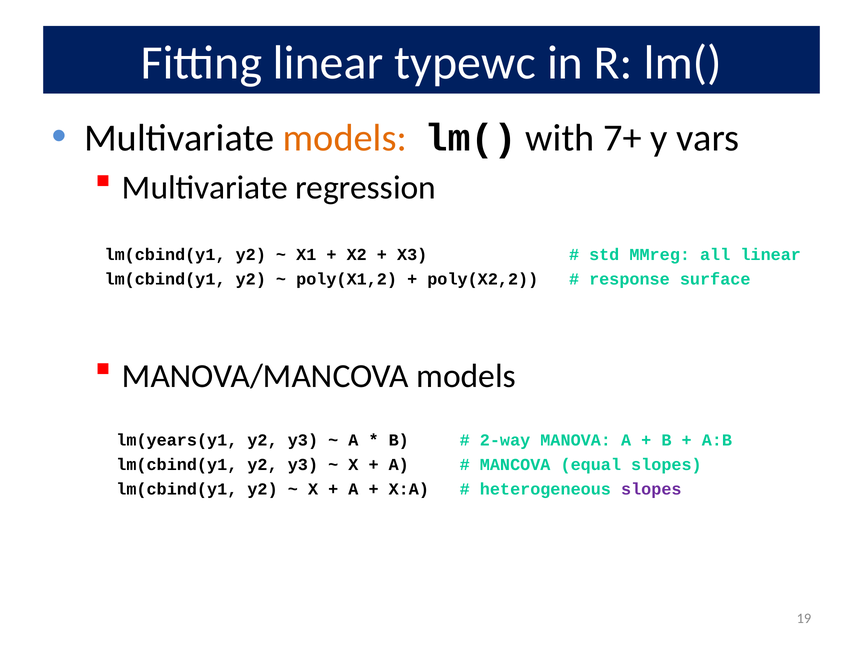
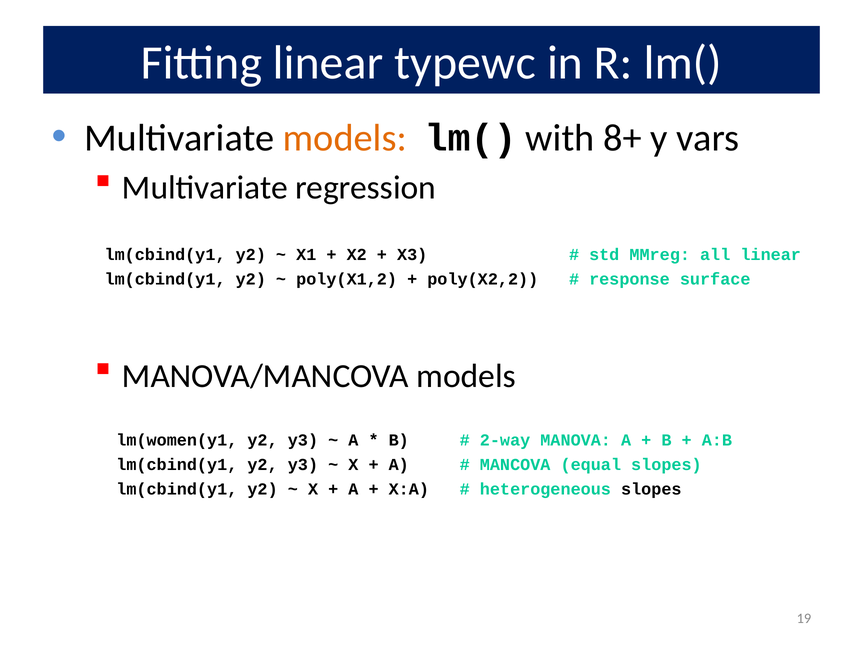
7+: 7+ -> 8+ (622, 138)
lm(years(y1: lm(years(y1 -> lm(women(y1 (177, 440)
slopes colour: purple -> black (651, 488)
